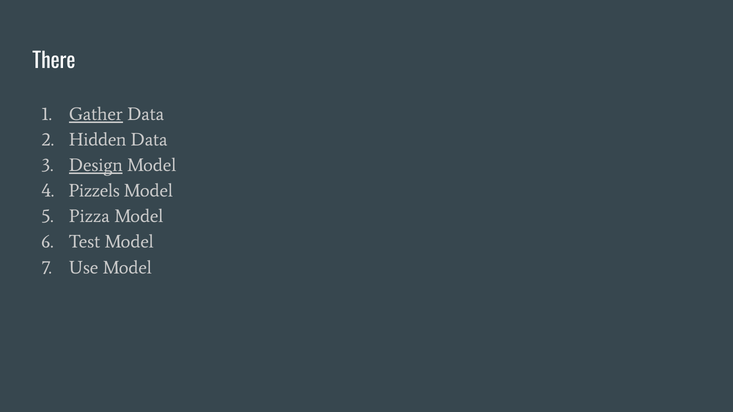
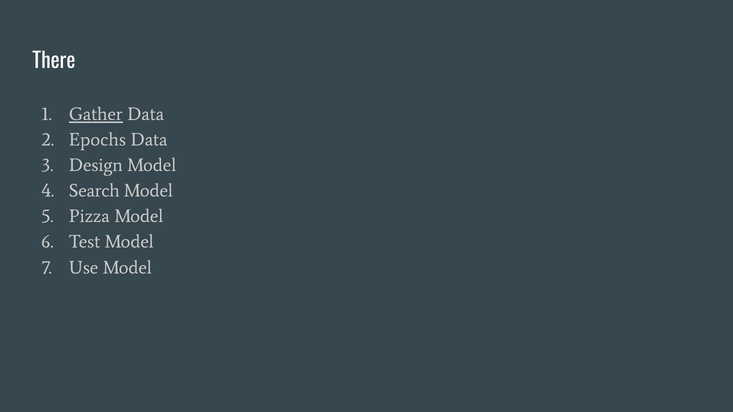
Hidden: Hidden -> Epochs (97, 140)
Design underline: present -> none (96, 166)
Pizzels: Pizzels -> Search (94, 191)
